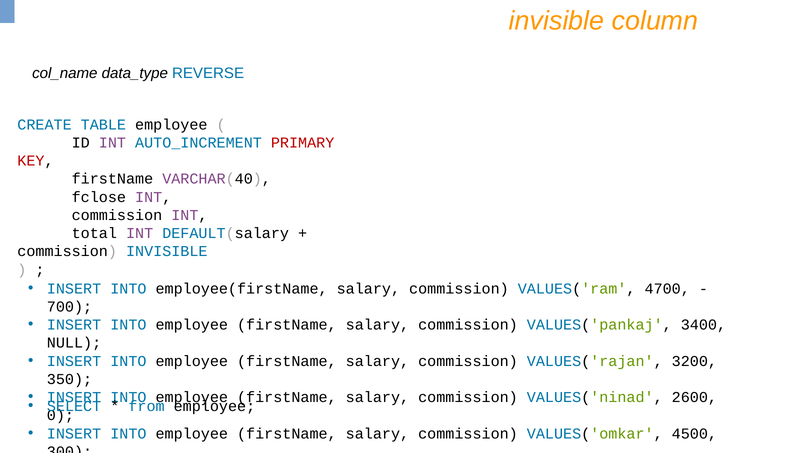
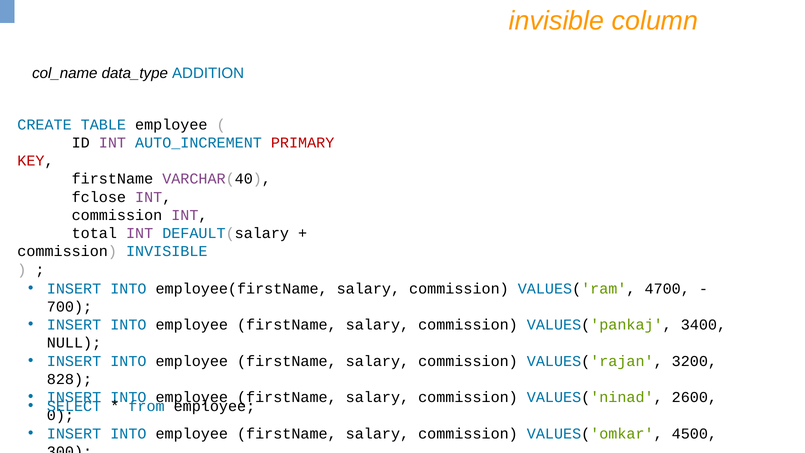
REVERSE: REVERSE -> ADDITION (208, 73)
350: 350 -> 828 (70, 379)
